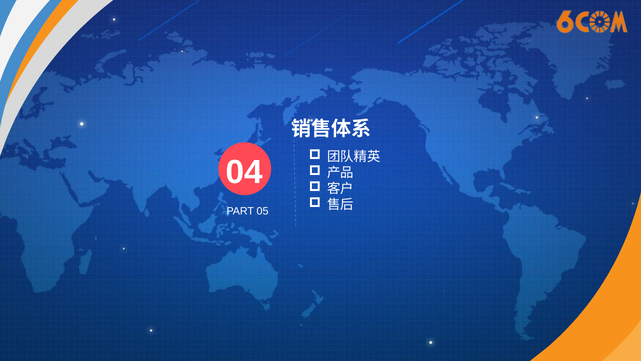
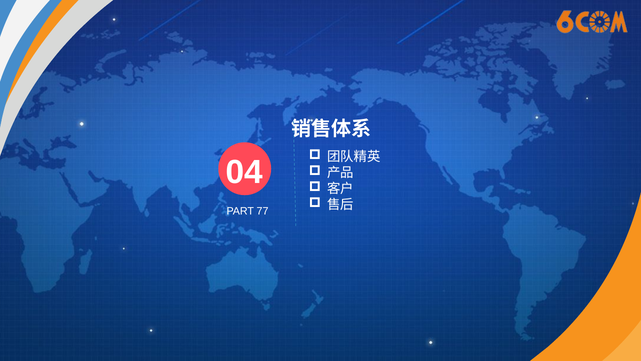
05: 05 -> 77 (263, 211)
